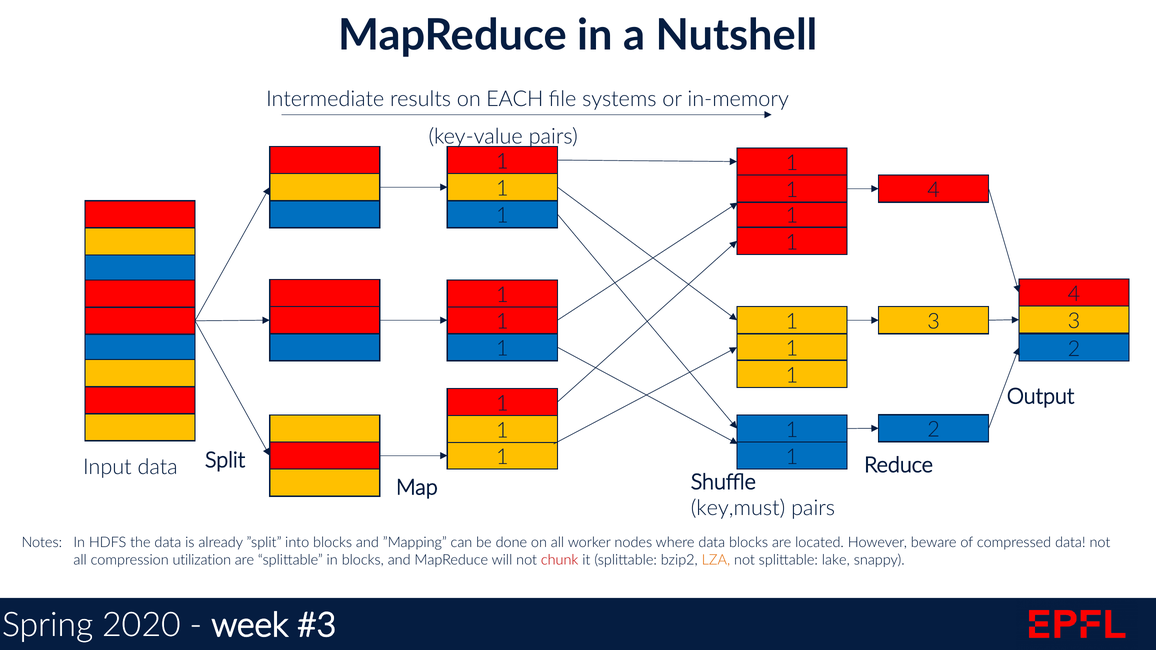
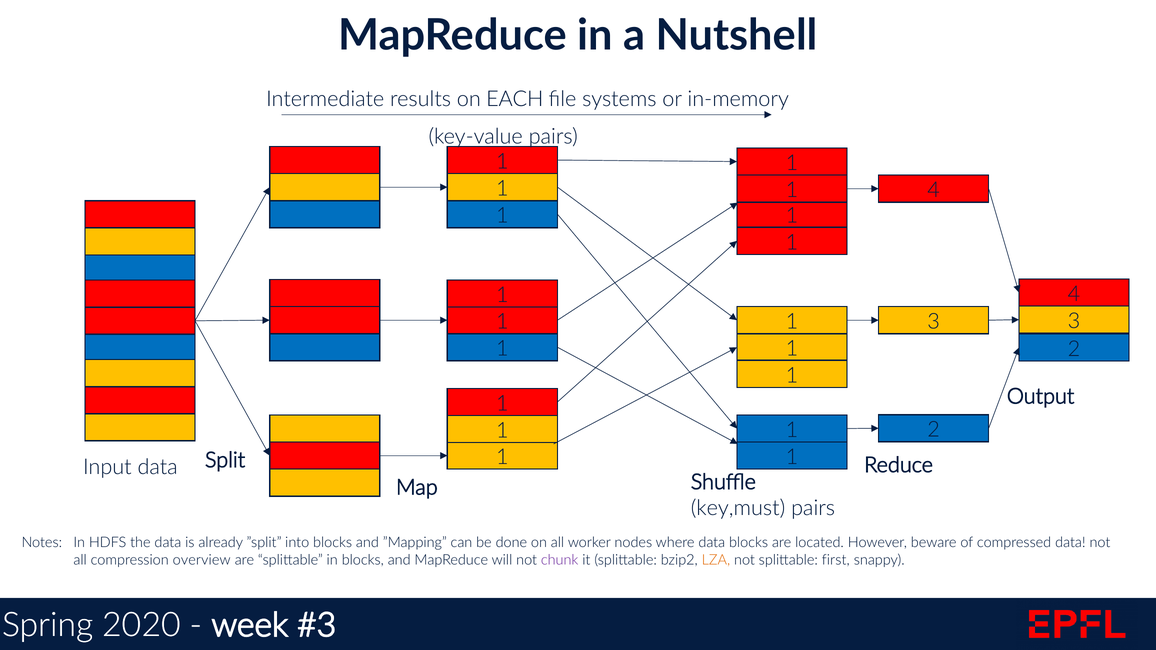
utilization: utilization -> overview (202, 560)
chunk colour: red -> purple (560, 560)
lake: lake -> first (836, 560)
